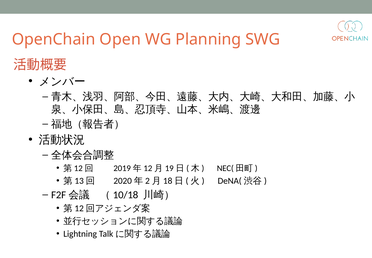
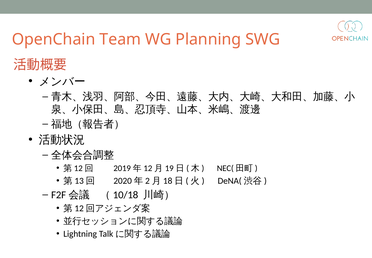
Open: Open -> Team (120, 39)
